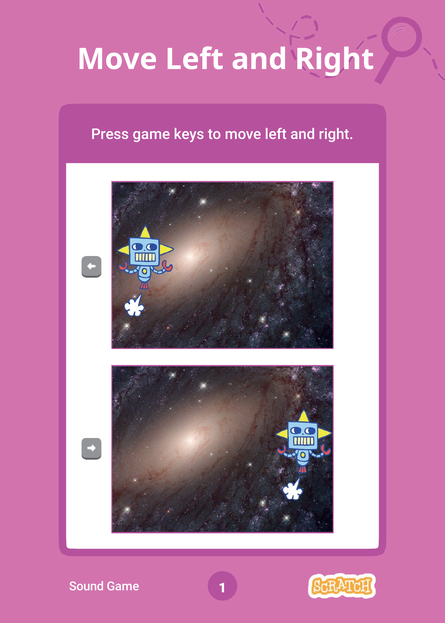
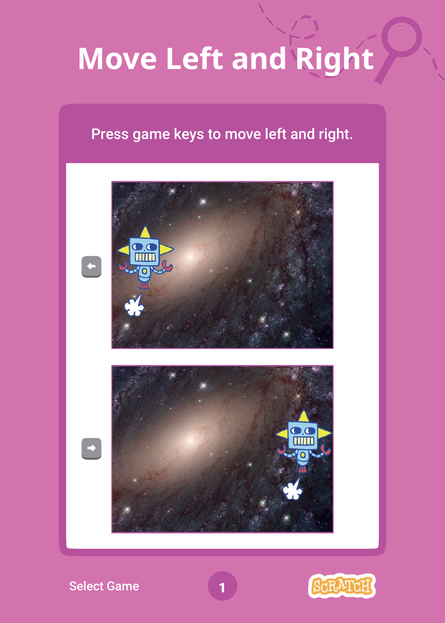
Sound: Sound -> Select (86, 586)
